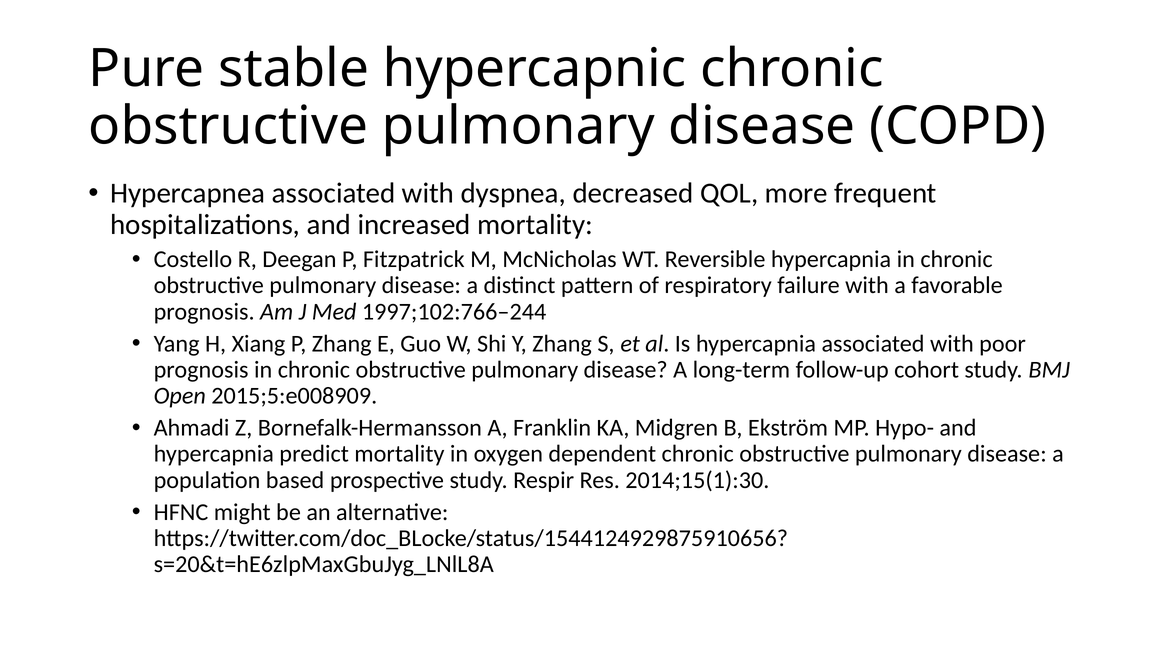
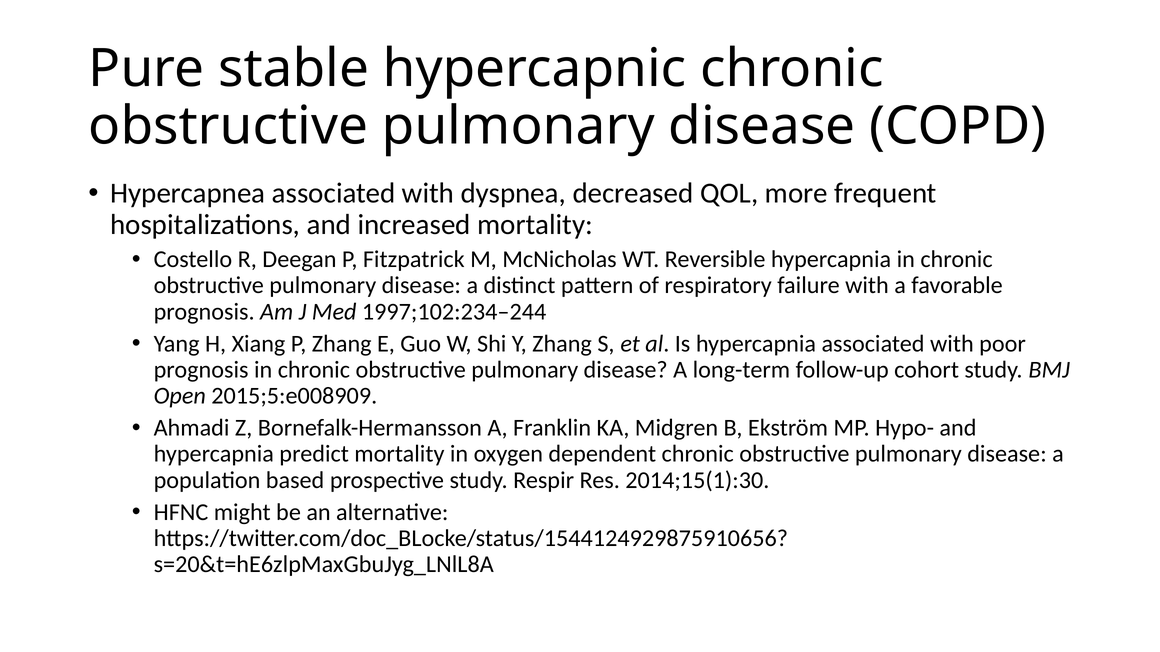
1997;102:766–244: 1997;102:766–244 -> 1997;102:234–244 (454, 312)
